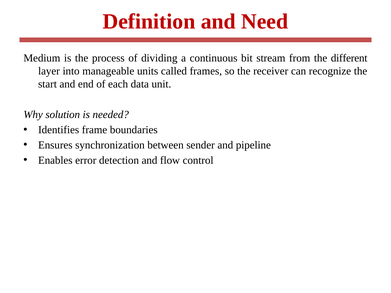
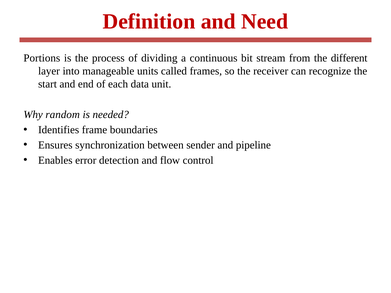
Medium: Medium -> Portions (42, 58)
solution: solution -> random (63, 115)
